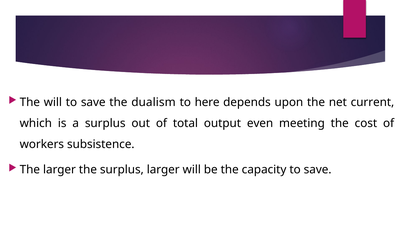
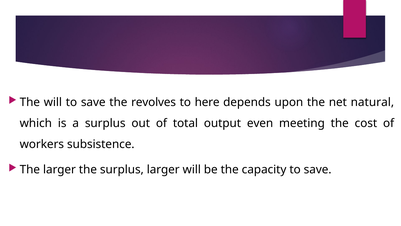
dualism: dualism -> revolves (154, 102)
current: current -> natural (372, 102)
